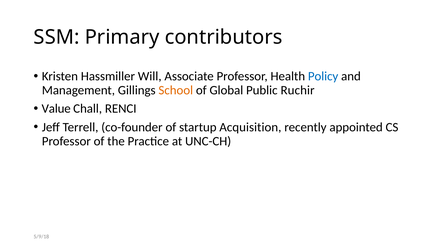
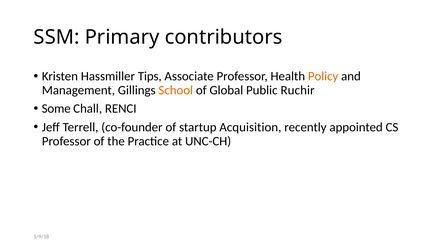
Will: Will -> Tips (150, 76)
Policy colour: blue -> orange (323, 76)
Value: Value -> Some (56, 109)
